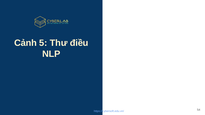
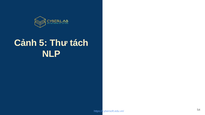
điều: điều -> tách (79, 43)
